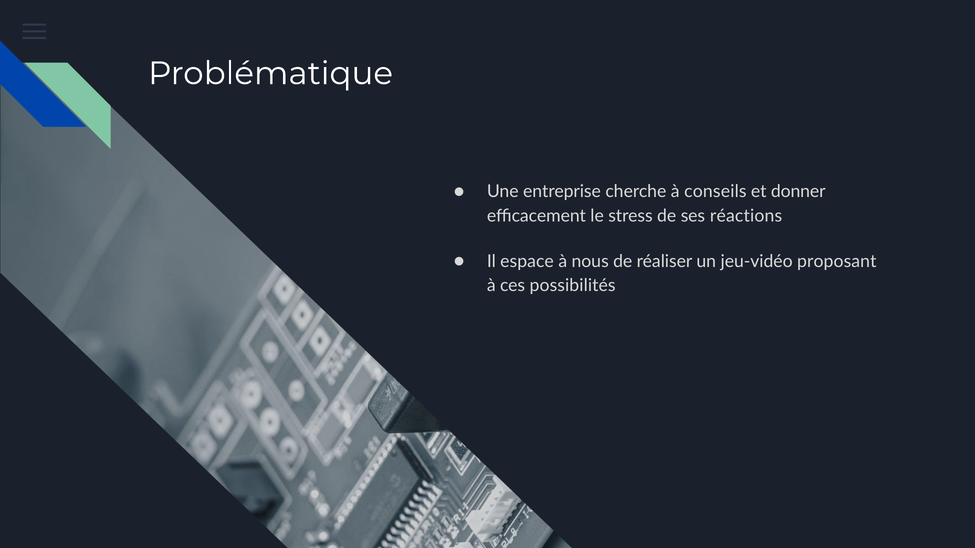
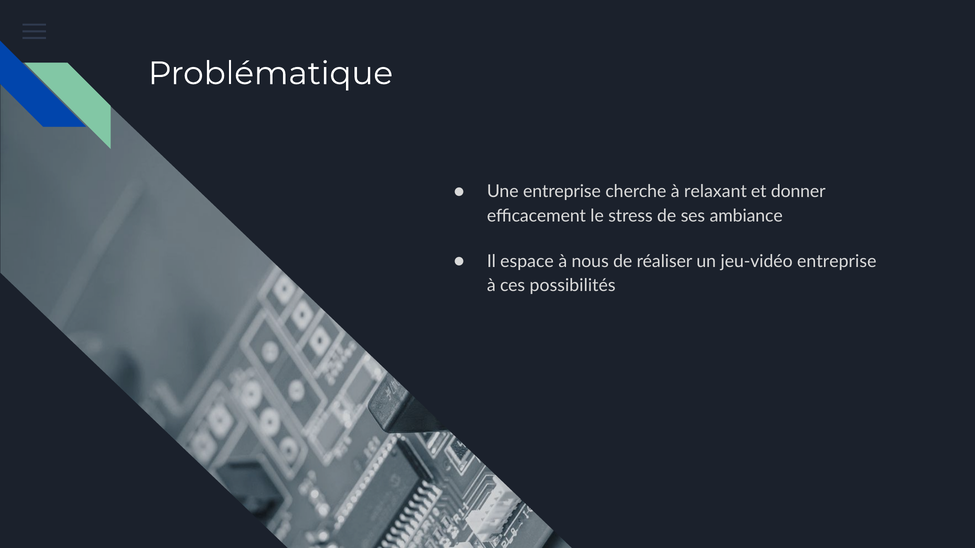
conseils: conseils -> relaxant (715, 192)
réactions: réactions -> ambiance (746, 216)
jeu-vidéo proposant: proposant -> entreprise (837, 262)
